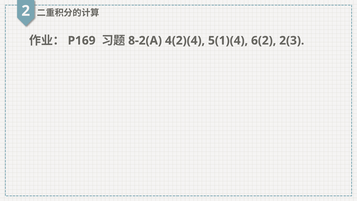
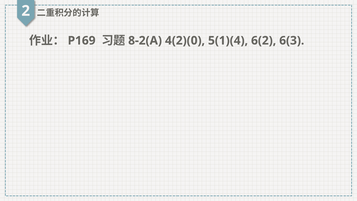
4(2)(4: 4(2)(4 -> 4(2)(0 (185, 41)
2(3: 2(3 -> 6(3 (292, 41)
